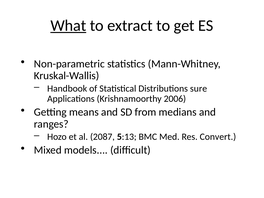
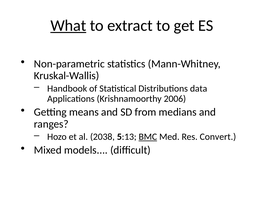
sure: sure -> data (199, 88)
2087: 2087 -> 2038 (102, 137)
BMC underline: none -> present (148, 137)
